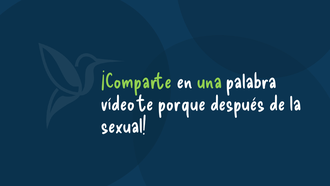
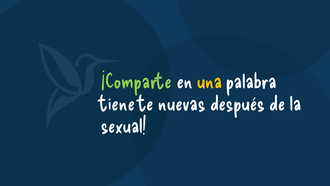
una colour: light green -> yellow (209, 81)
vídeo: vídeo -> tiene (118, 104)
porque: porque -> nuevas (182, 104)
